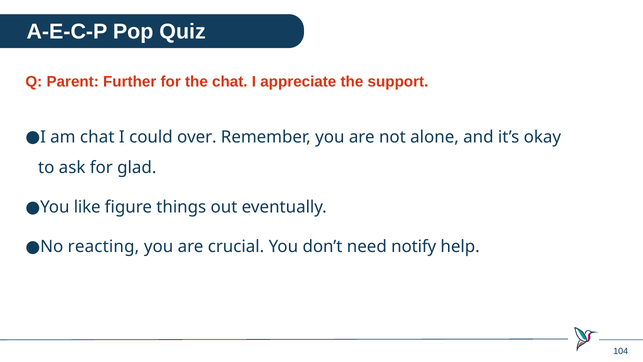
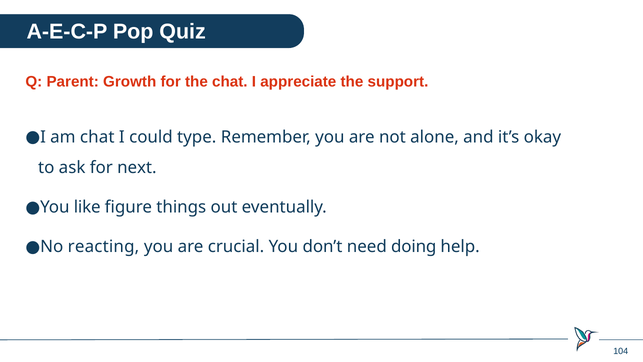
Further: Further -> Growth (130, 82)
over: over -> type (197, 137)
glad: glad -> next (137, 168)
notify: notify -> doing (414, 246)
